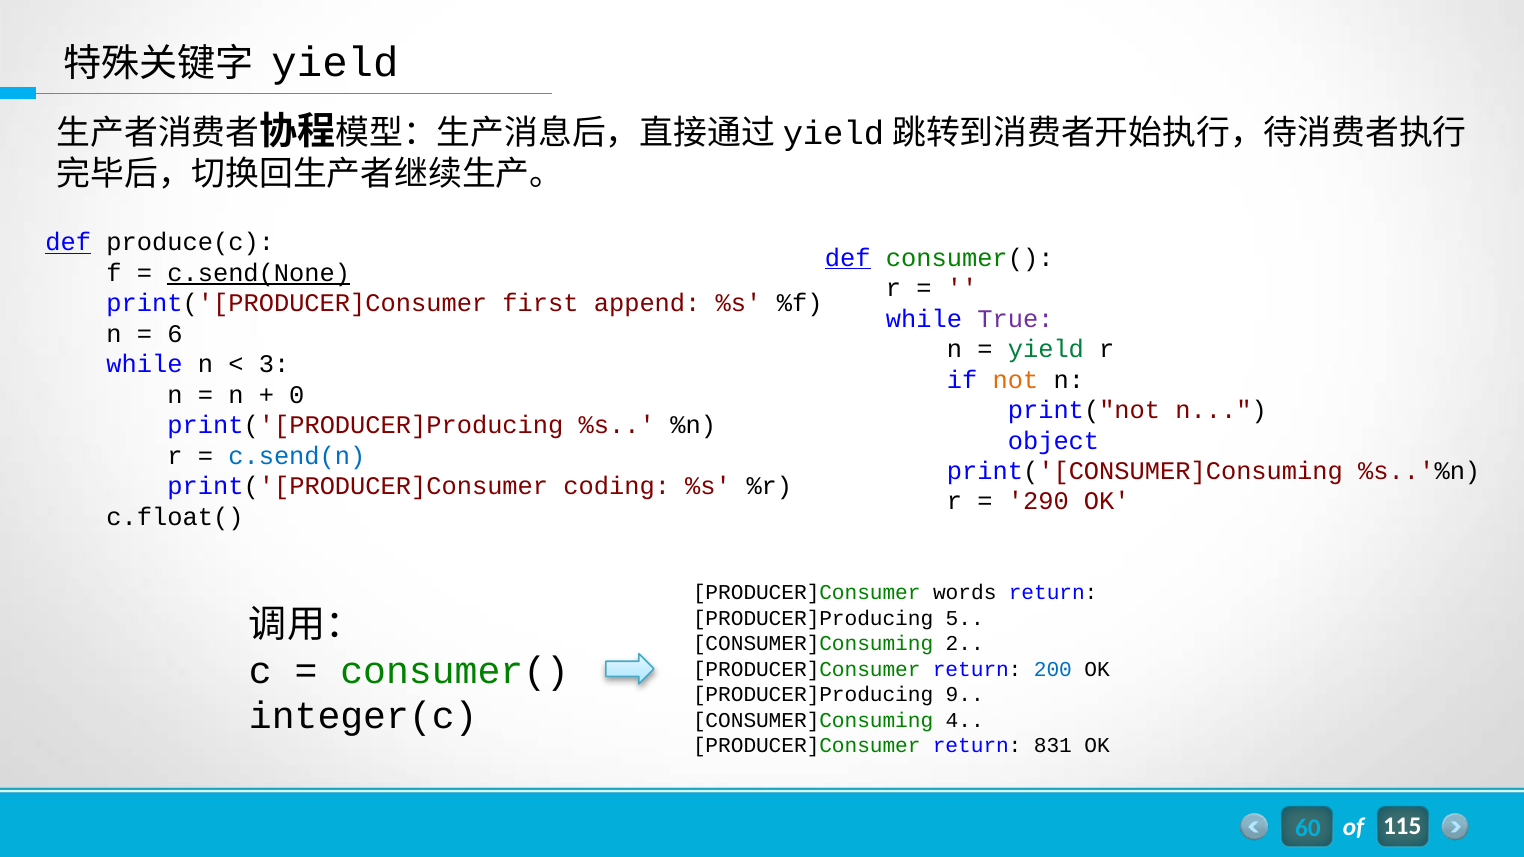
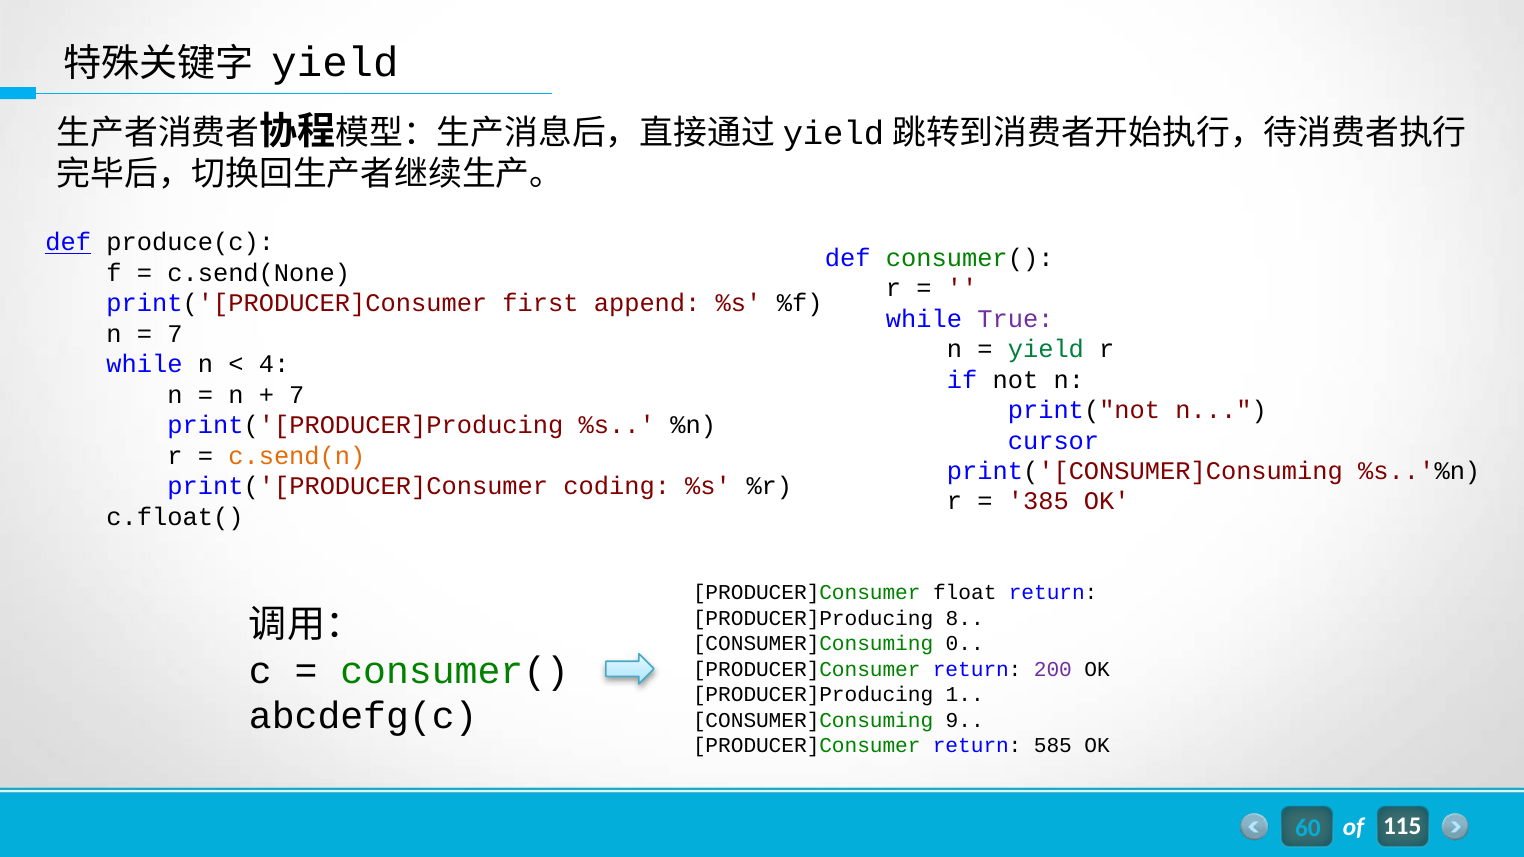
def underline: present -> none (848, 258)
c.send(None underline: present -> none (259, 273)
6: 6 -> 7 (175, 334)
3: 3 -> 4 (274, 364)
not colour: orange -> black (1015, 380)
0: 0 -> 7 (297, 395)
object: object -> cursor (1054, 441)
c.send(n colour: blue -> orange (297, 456)
290: 290 -> 385 (1038, 502)
words: words -> float (965, 593)
5: 5 -> 8 (965, 619)
2: 2 -> 0 (965, 644)
200 colour: blue -> purple (1053, 670)
9: 9 -> 1 (965, 695)
integer(c: integer(c -> abcdefg(c (363, 716)
4: 4 -> 9 (965, 720)
831: 831 -> 585 (1053, 746)
